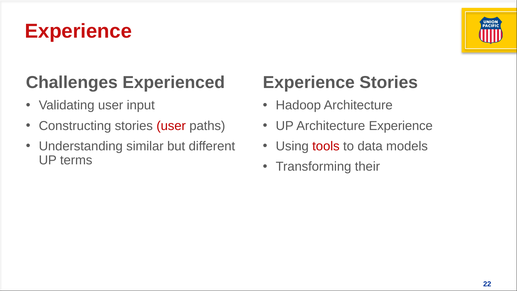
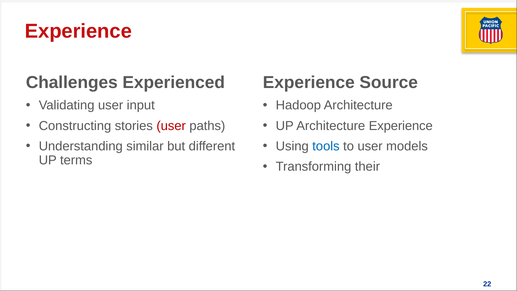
Experience Stories: Stories -> Source (389, 82)
tools colour: red -> blue (326, 146)
to data: data -> user (370, 146)
